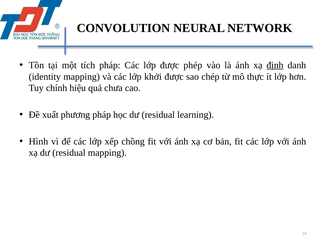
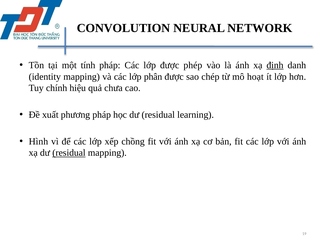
tích: tích -> tính (88, 65)
khởi: khởi -> phân (153, 76)
thực: thực -> hoạt (255, 76)
residual underline: none -> present (69, 153)
